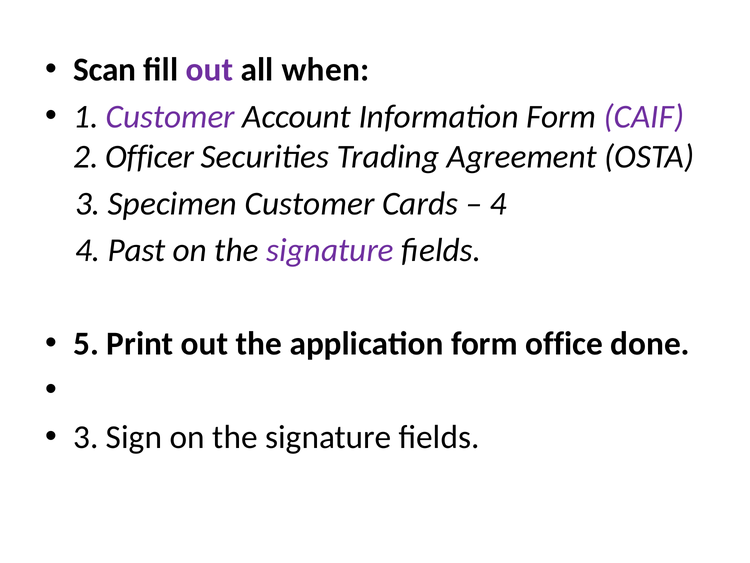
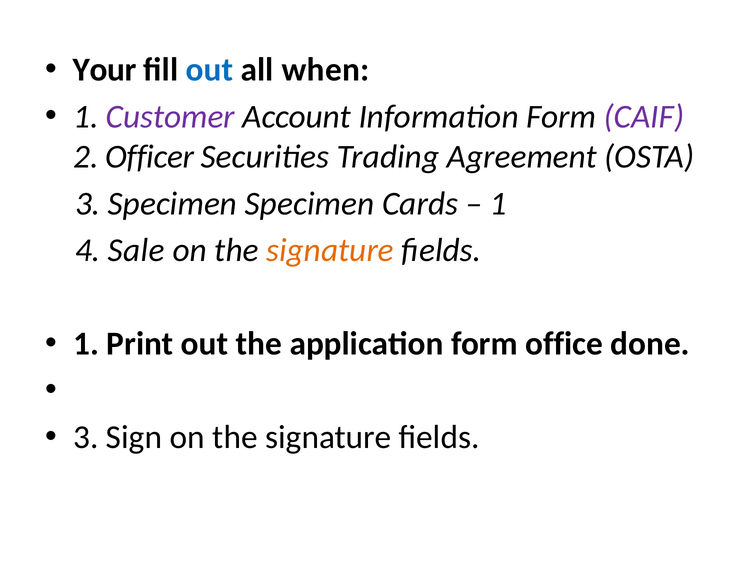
Scan: Scan -> Your (105, 70)
out colour: purple -> blue (210, 70)
Specimen Customer: Customer -> Specimen (310, 203)
4: 4 -> 1 (498, 203)
Past: Past -> Sale (136, 250)
signature colour: purple -> orange (330, 250)
5: 5 -> 1 (86, 343)
